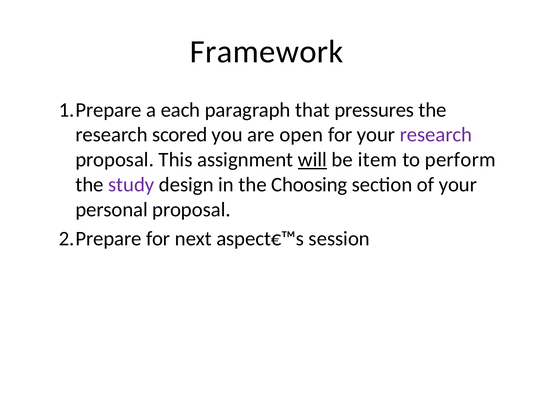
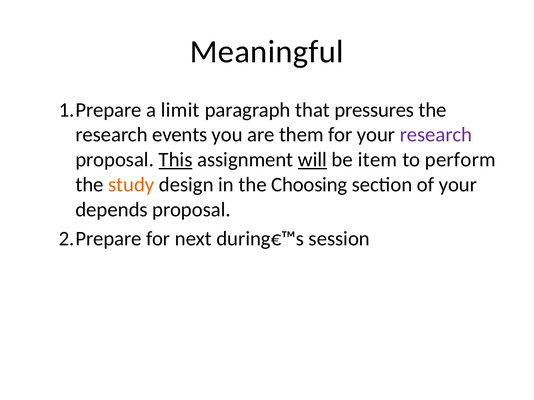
Framework: Framework -> Meaningful (267, 52)
each: each -> limit (180, 110)
scored: scored -> events (180, 135)
open: open -> them (301, 135)
This underline: none -> present (176, 160)
study colour: purple -> orange (131, 185)
personal: personal -> depends (112, 210)
aspect€™s: aspect€™s -> during€™s (260, 239)
